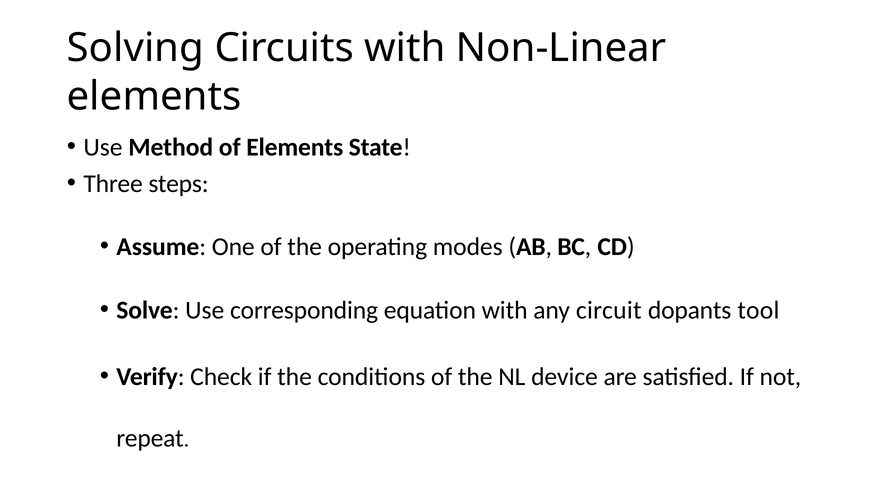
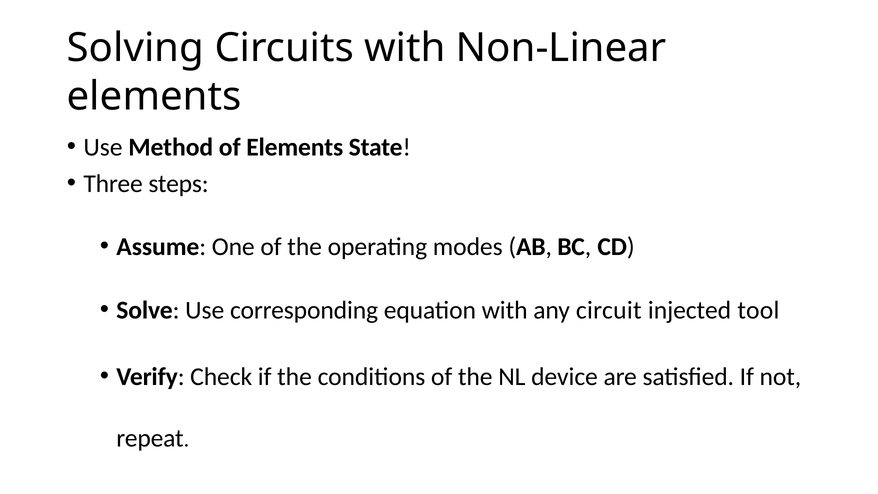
dopants: dopants -> injected (690, 310)
